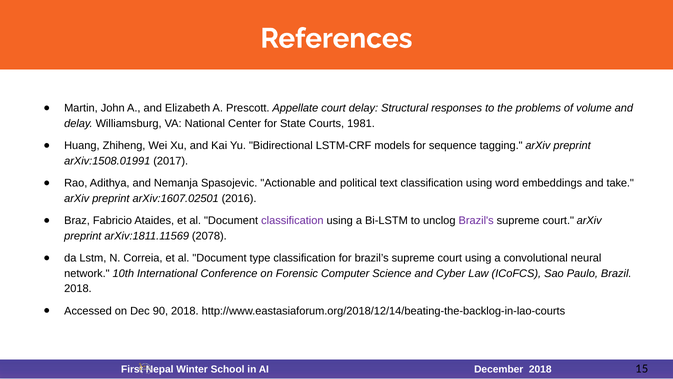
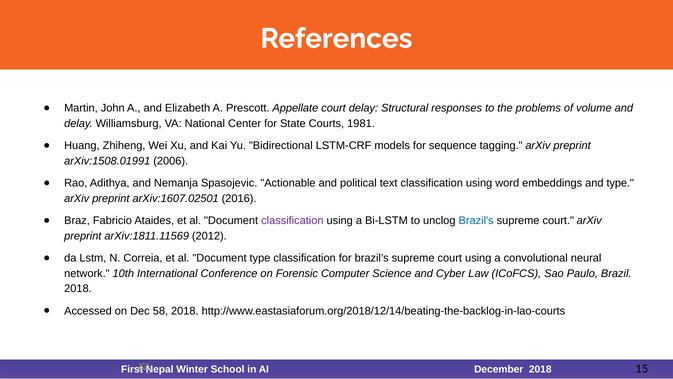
2017: 2017 -> 2006 (171, 161)
and take: take -> type (620, 183)
Brazil's colour: purple -> blue (476, 220)
2078: 2078 -> 2012 (209, 236)
90: 90 -> 58 (160, 311)
